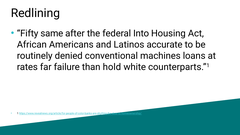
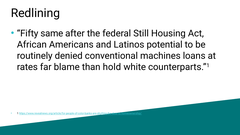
Into: Into -> Still (141, 33)
accurate: accurate -> potential (165, 45)
failure: failure -> blame (67, 67)
